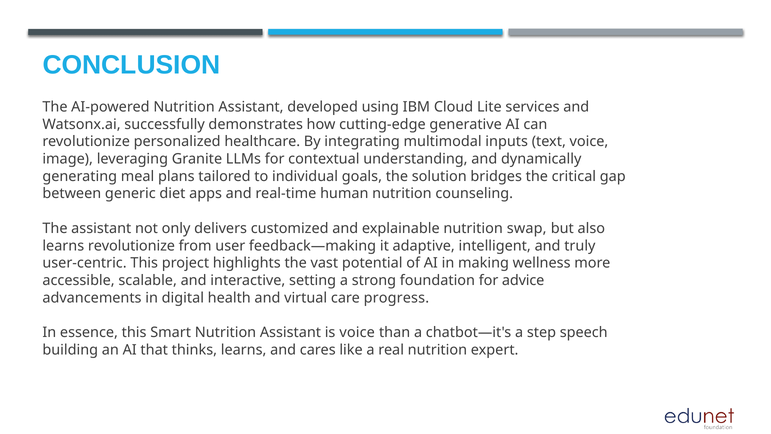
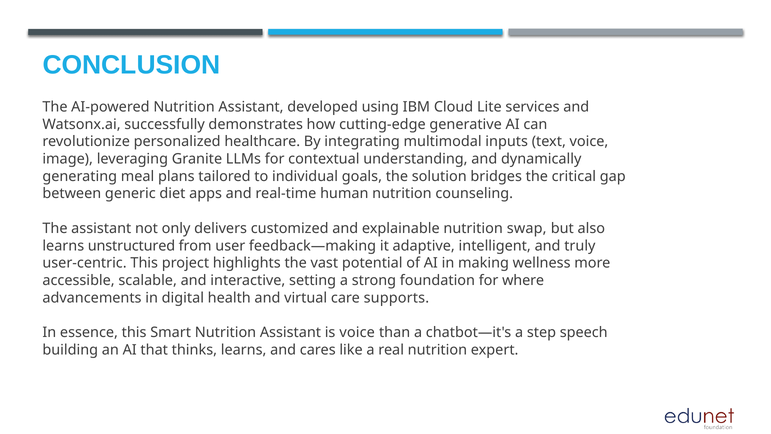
learns revolutionize: revolutionize -> unstructured (131, 246)
advice: advice -> where (523, 280)
progress: progress -> supports (396, 298)
